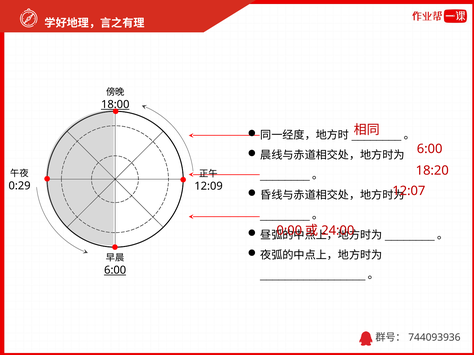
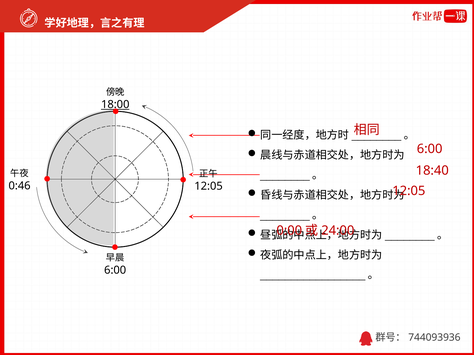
18:20: 18:20 -> 18:40 (432, 171)
0:29: 0:29 -> 0:46 (20, 186)
12:09: 12:09 -> 12:05 (209, 186)
12:07: 12:07 -> 12:05 (409, 191)
6:00 underline: present -> none (115, 270)
